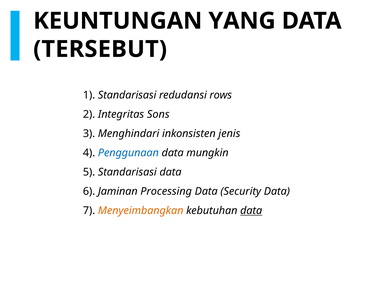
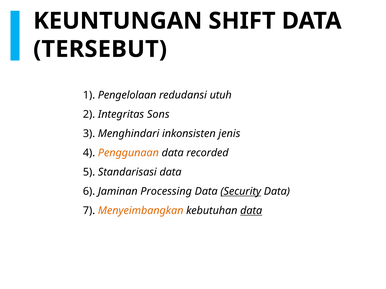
YANG: YANG -> SHIFT (242, 21)
1 Standarisasi: Standarisasi -> Pengelolaan (127, 95)
rows: rows -> utuh (221, 95)
Penggunaan colour: blue -> orange (128, 153)
mungkin: mungkin -> recorded (207, 153)
Security underline: none -> present (241, 192)
